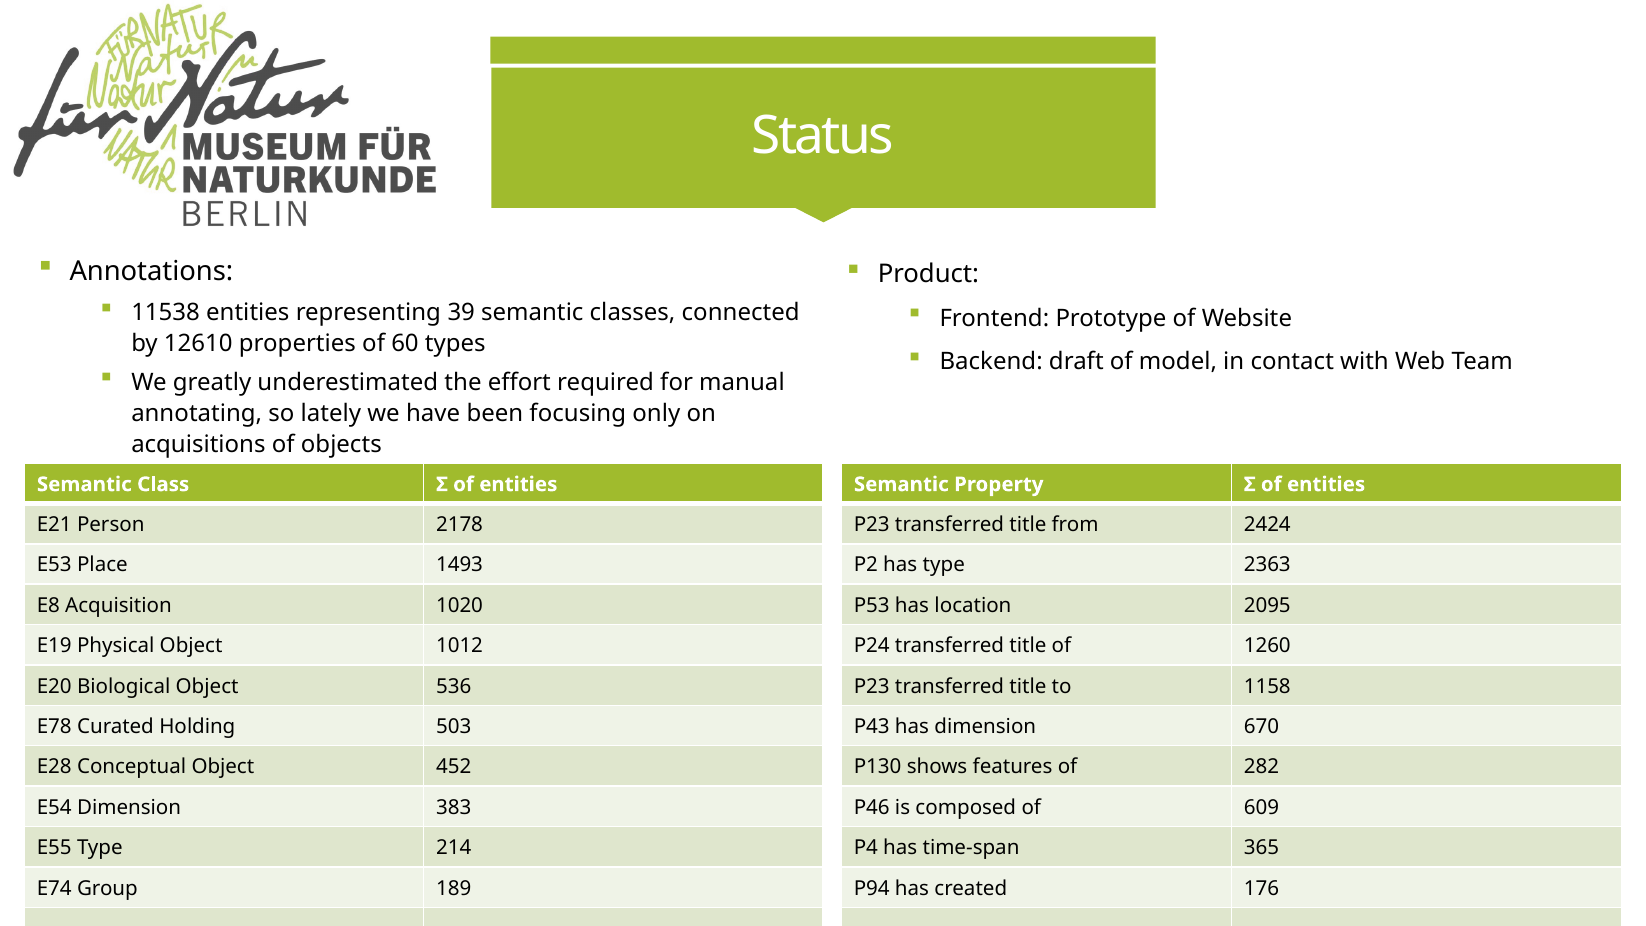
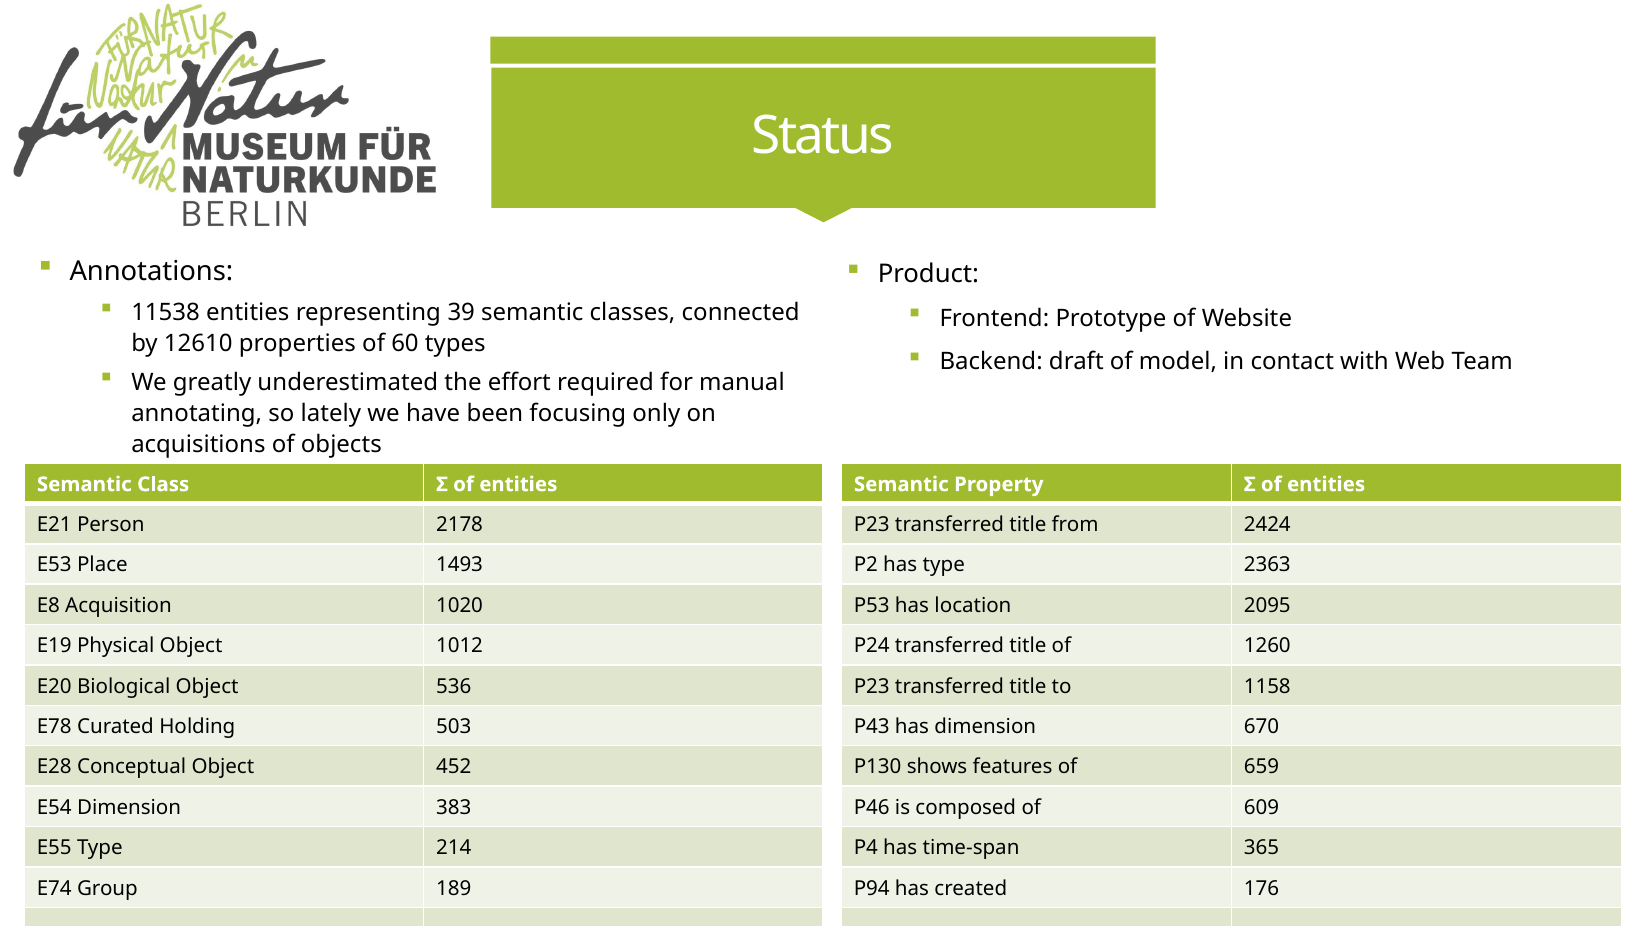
282: 282 -> 659 (1261, 767)
